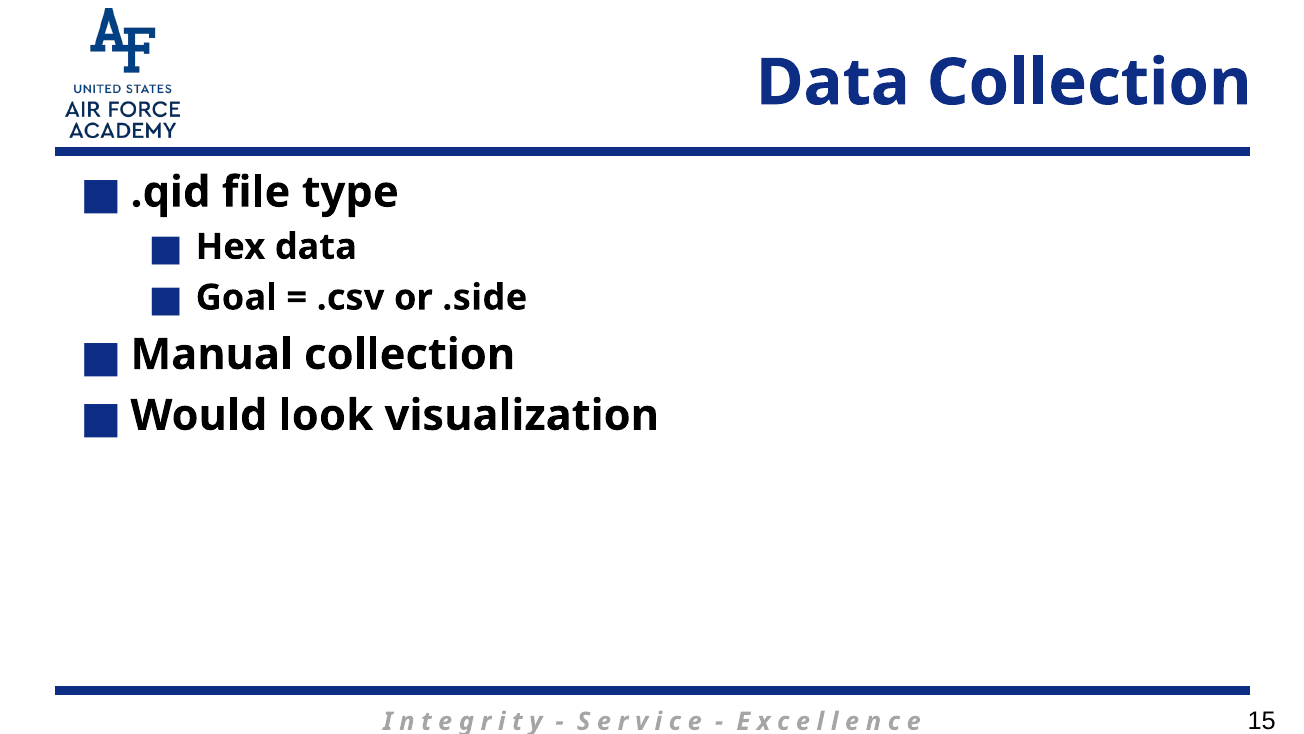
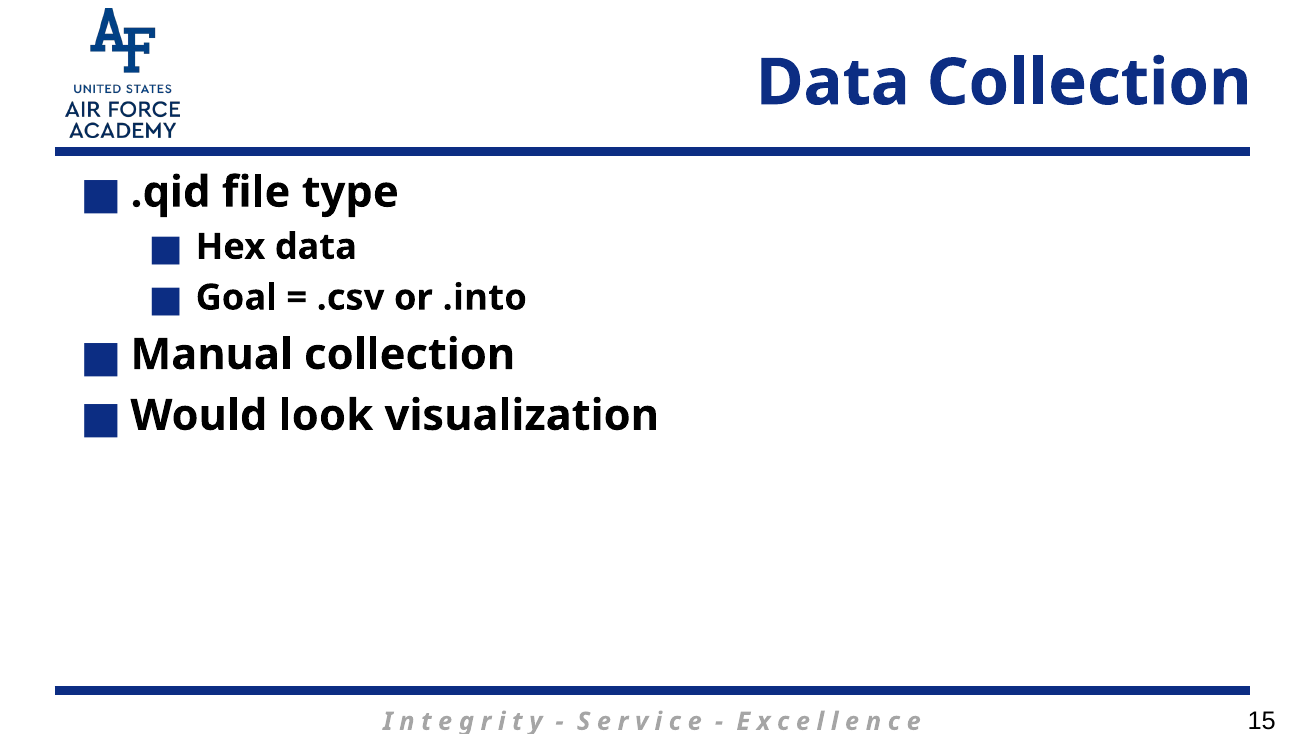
.side: .side -> .into (485, 297)
